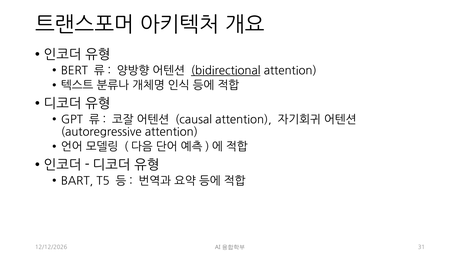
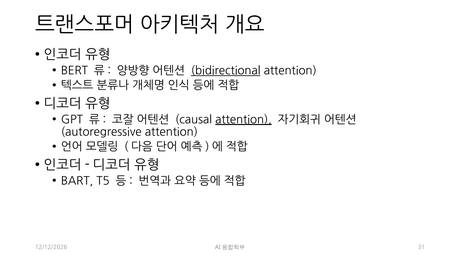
attention underline: none -> present (243, 119)
